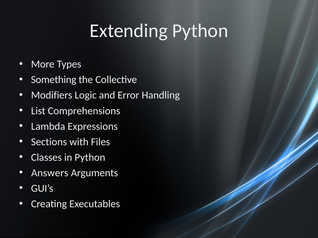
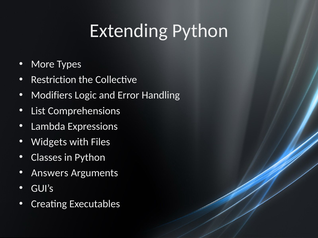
Something: Something -> Restriction (54, 80)
Sections: Sections -> Widgets (49, 142)
